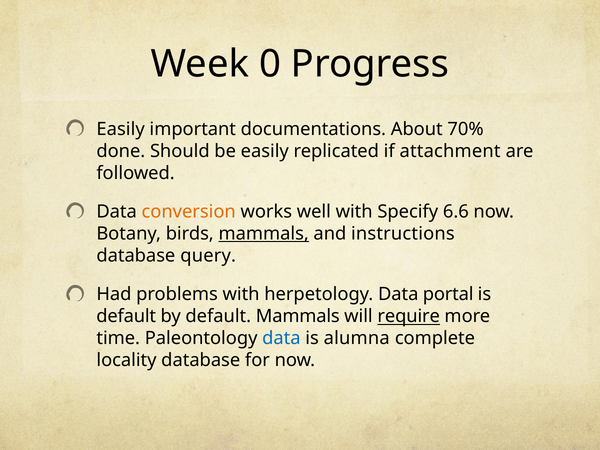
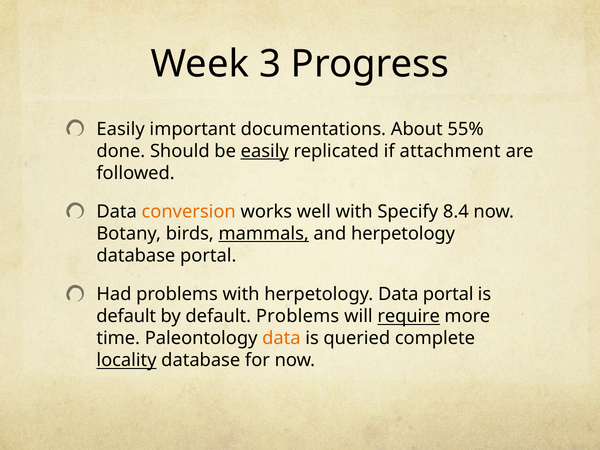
0: 0 -> 3 (270, 64)
70%: 70% -> 55% (466, 129)
easily underline: none -> present (265, 151)
6.6: 6.6 -> 8.4 (456, 212)
and instructions: instructions -> herpetology (403, 234)
database query: query -> portal (208, 256)
default Mammals: Mammals -> Problems (298, 316)
data colour: blue -> orange (281, 338)
alumna: alumna -> queried (357, 338)
locality underline: none -> present (126, 360)
